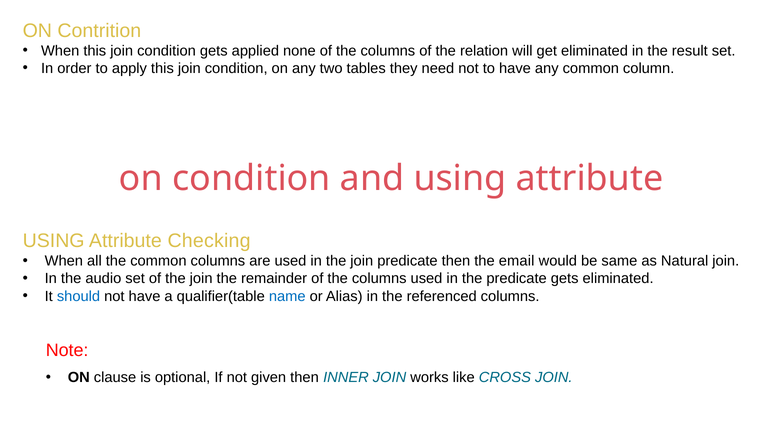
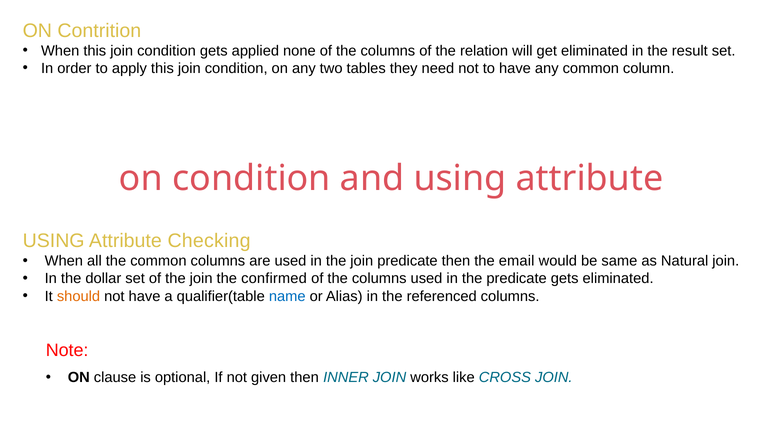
audio: audio -> dollar (103, 279)
remainder: remainder -> confirmed (274, 279)
should colour: blue -> orange (79, 297)
